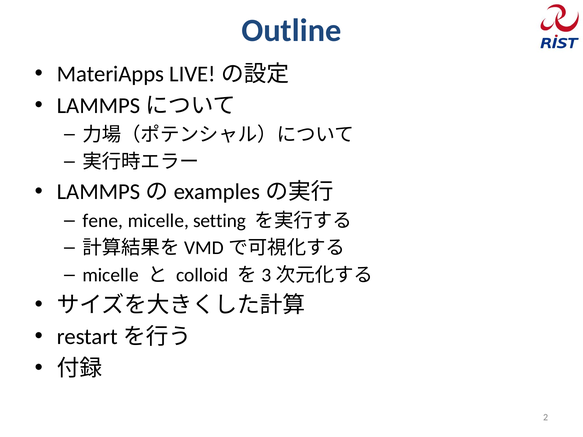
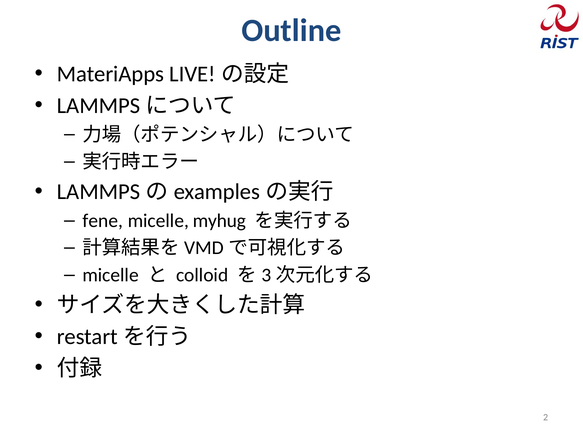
setting: setting -> myhug (219, 221)
